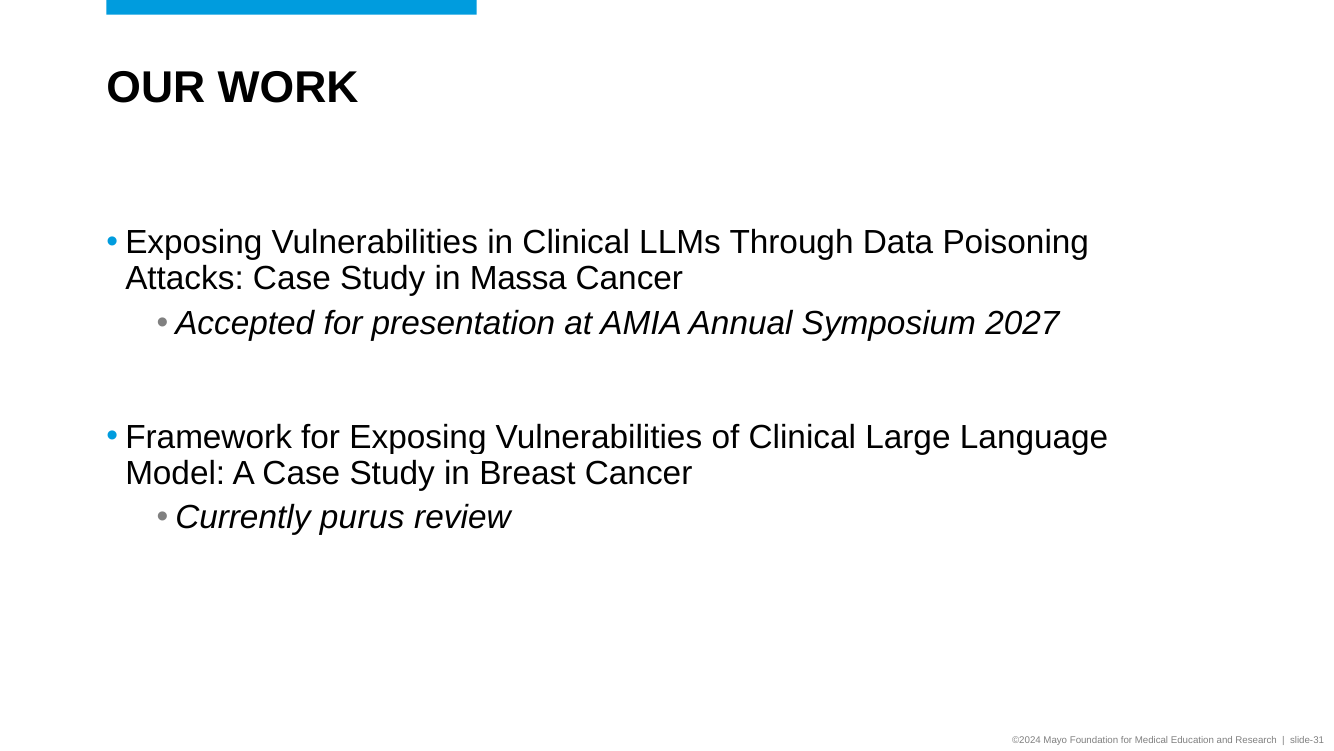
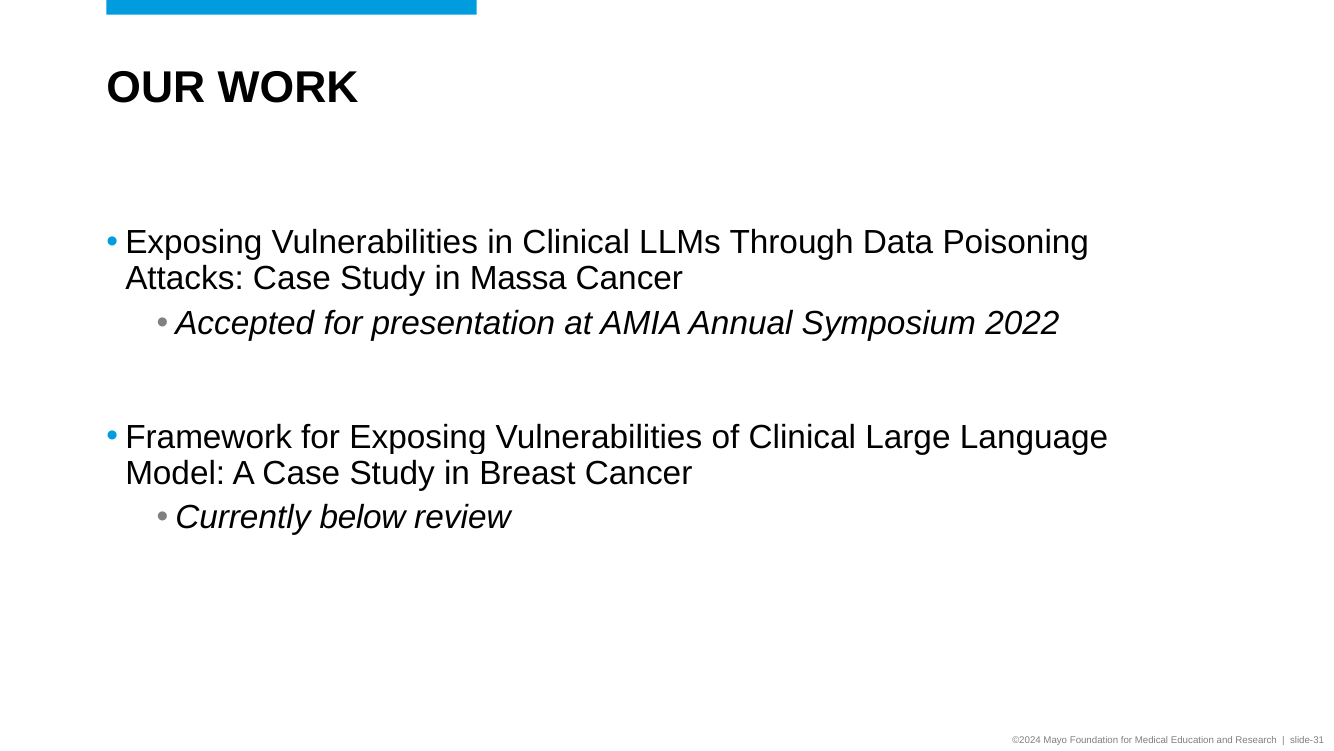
2027: 2027 -> 2022 (1022, 323)
purus: purus -> below (363, 517)
